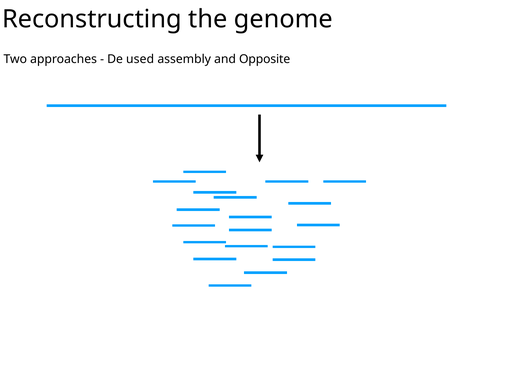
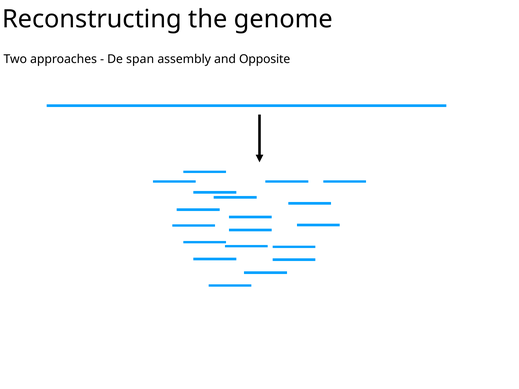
used: used -> span (140, 59)
